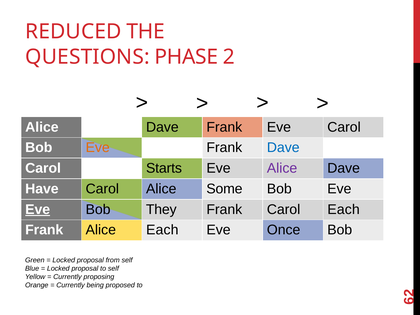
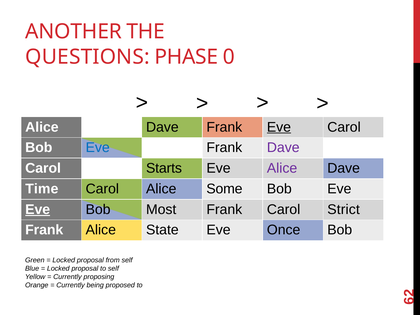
REDUCED: REDUCED -> ANOTHER (74, 32)
PHASE 2: 2 -> 0 (229, 57)
Eve underline: none -> present (279, 127)
Eve colour: orange -> blue (98, 148)
Dave colour: blue -> purple (283, 148)
Have: Have -> Time (42, 189)
They: They -> Most (161, 209)
Carol Each: Each -> Strict (344, 209)
Alice Each: Each -> State (162, 230)
